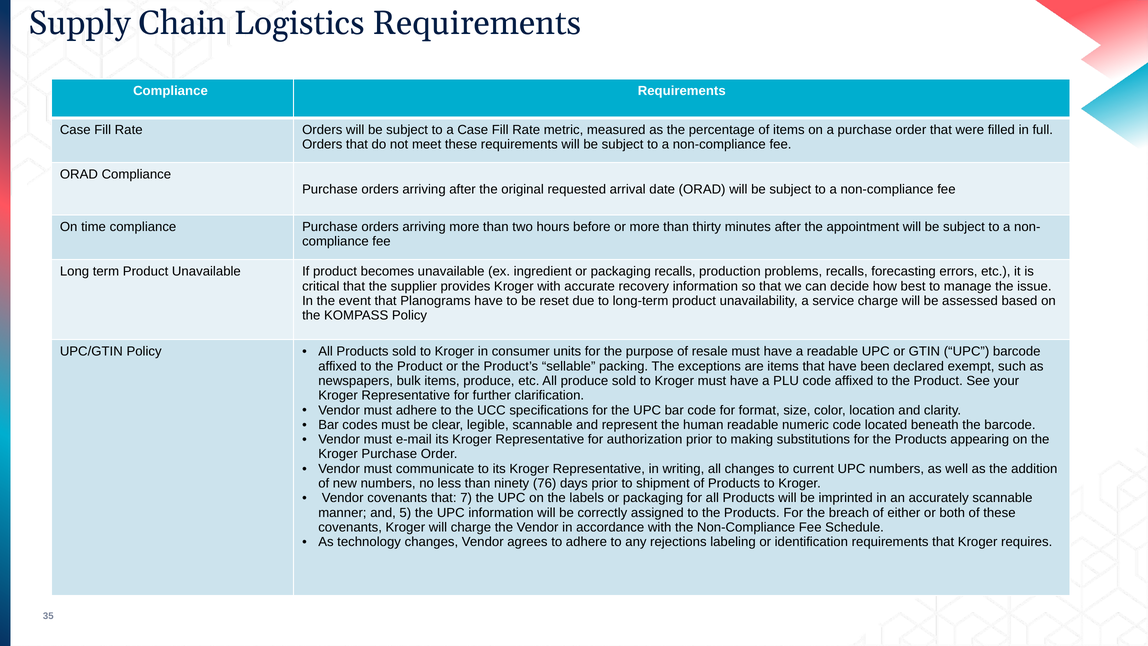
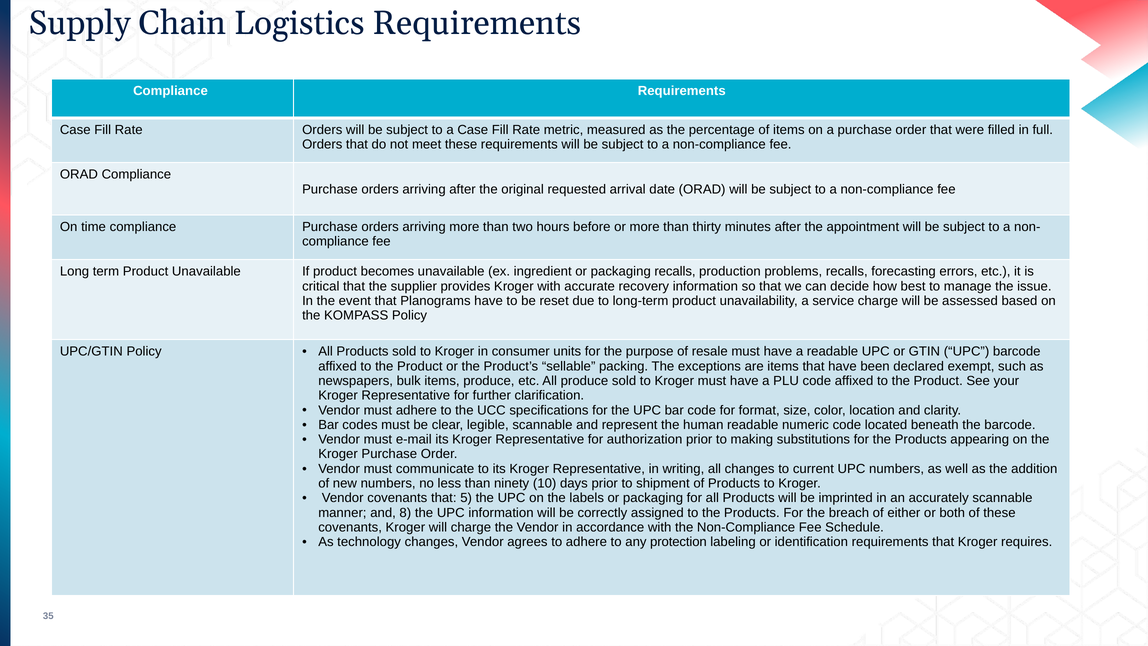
76: 76 -> 10 (545, 483)
7: 7 -> 5 (466, 498)
5: 5 -> 8 (405, 513)
rejections: rejections -> protection (678, 542)
